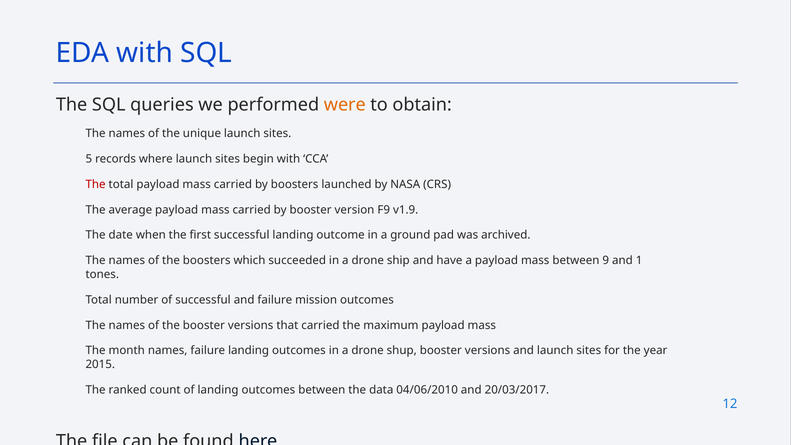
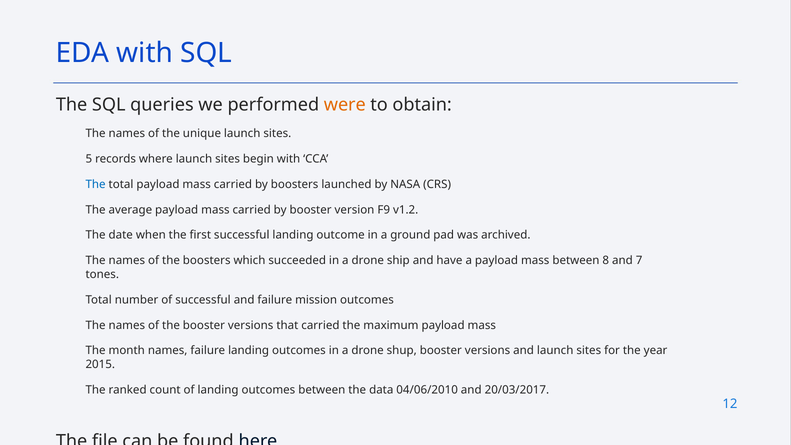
The colour: red -> blue (96, 184)
v1.9: v1.9 -> v1.2 (406, 210)
9: 9 -> 8 (606, 261)
1: 1 -> 7 (639, 261)
